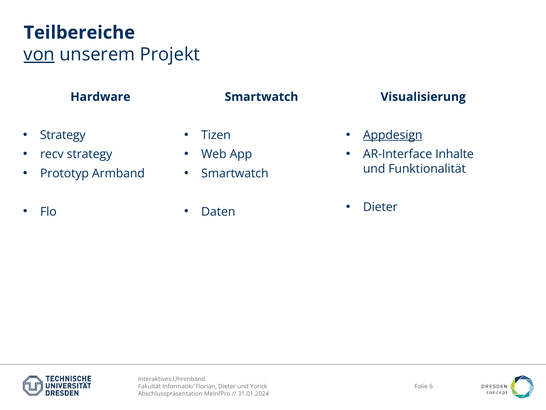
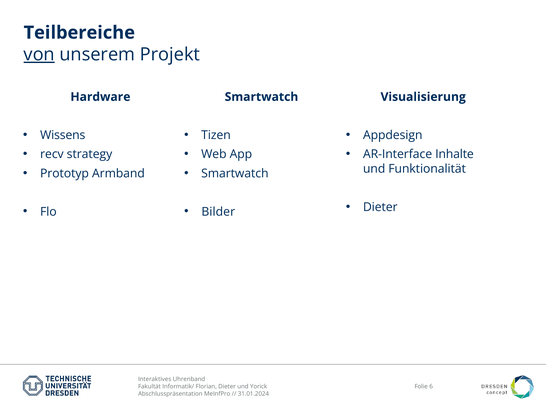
Strategy: Strategy -> Wissens (63, 135)
Appdesign underline: present -> none (393, 135)
Daten: Daten -> Bilder (218, 211)
